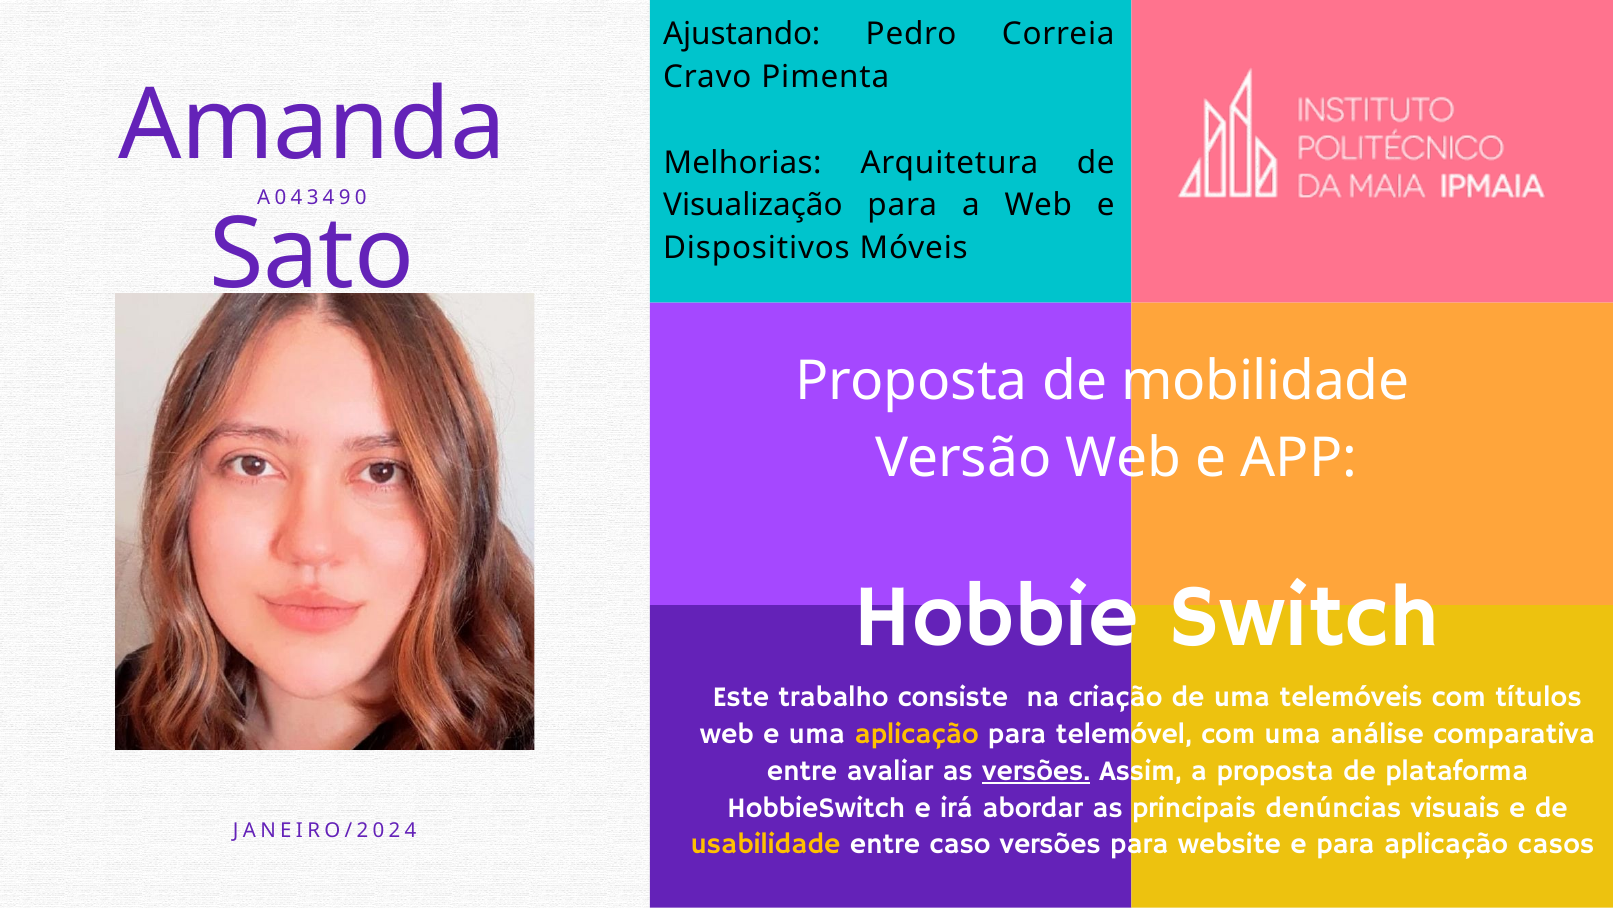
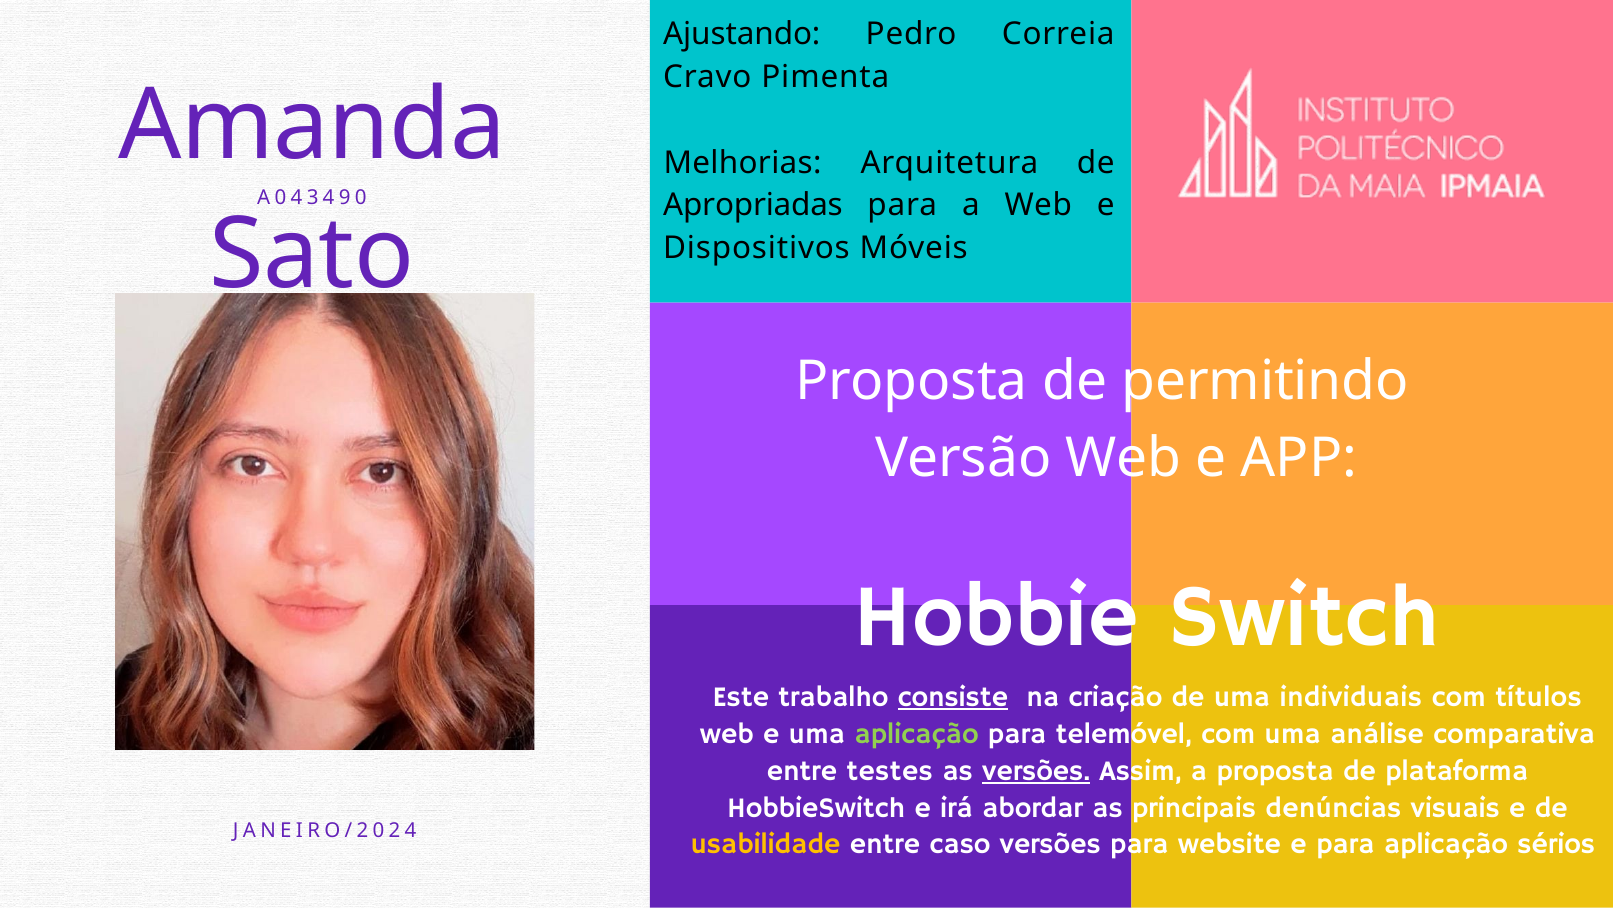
Visualização: Visualização -> Apropriadas (753, 205)
mobilidade: mobilidade -> permitindo (1265, 381)
consiste underline: none -> present (953, 697)
telemóveis: telemóveis -> individuais (1351, 697)
aplicação colour: yellow -> light green (916, 733)
avaliar: avaliar -> testes (890, 770)
casos: casos -> sérios (1556, 844)
